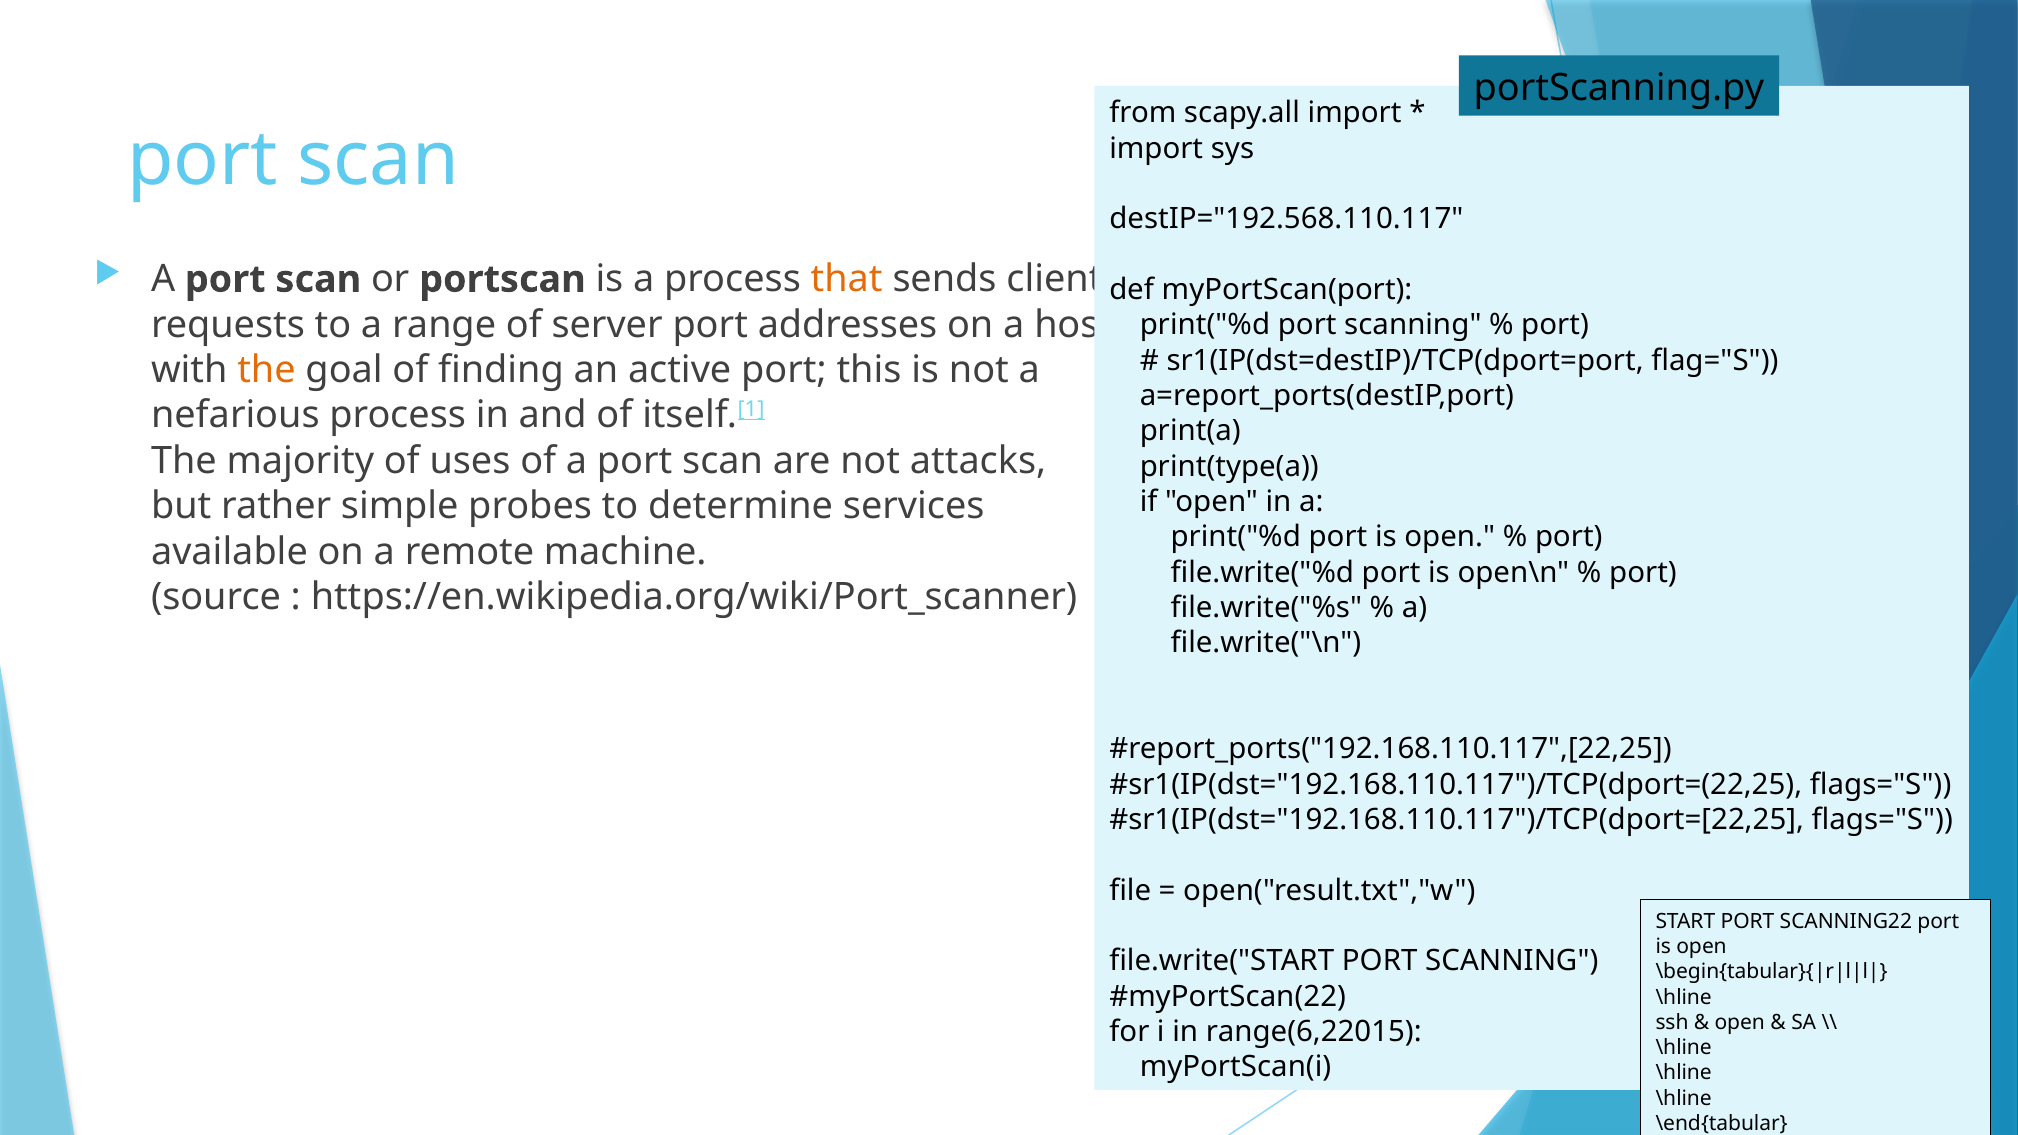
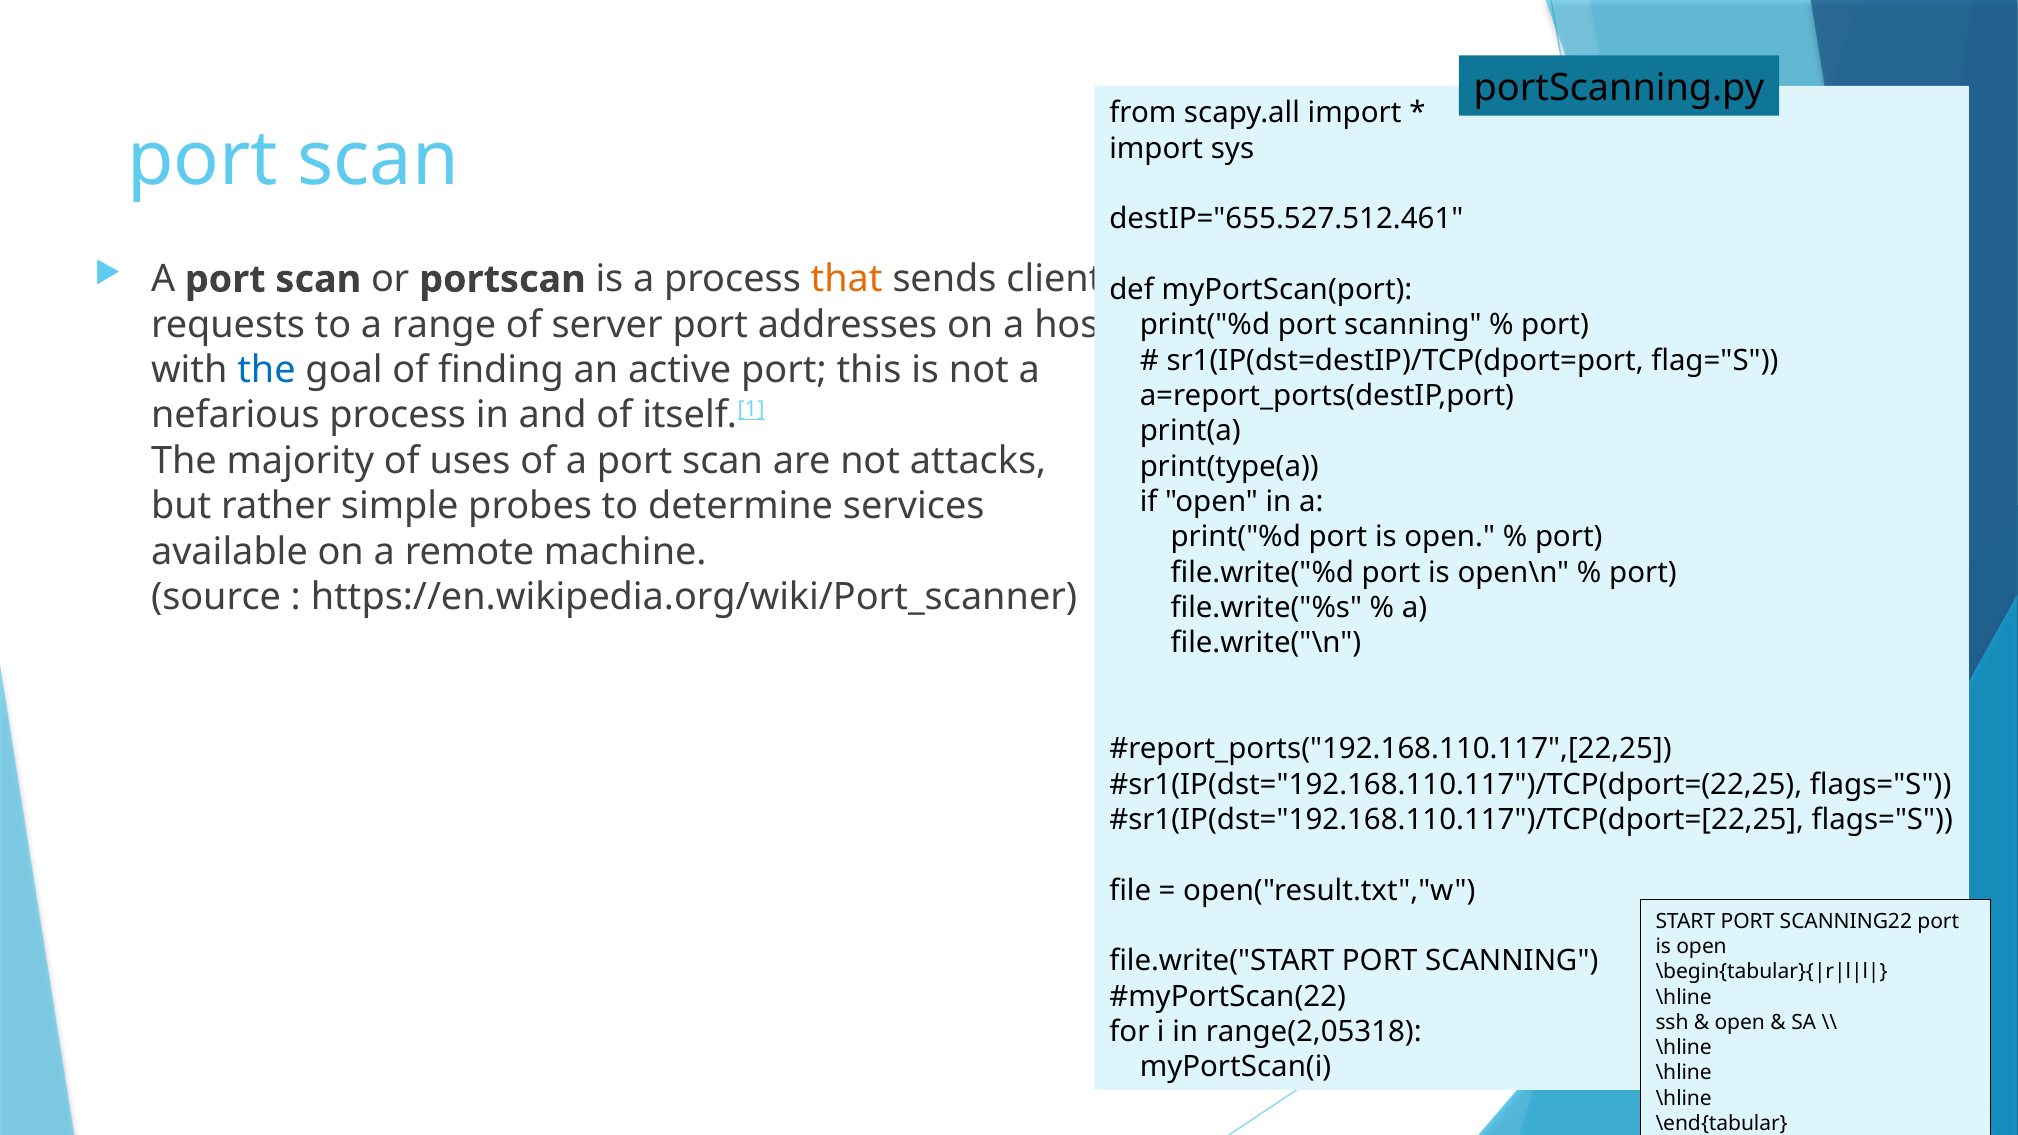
destIP="192.568.110.117: destIP="192.568.110.117 -> destIP="655.527.512.461 (1286, 219)
the colour: orange -> blue (267, 370)
range(6,22015: range(6,22015 -> range(2,05318 (1314, 1032)
